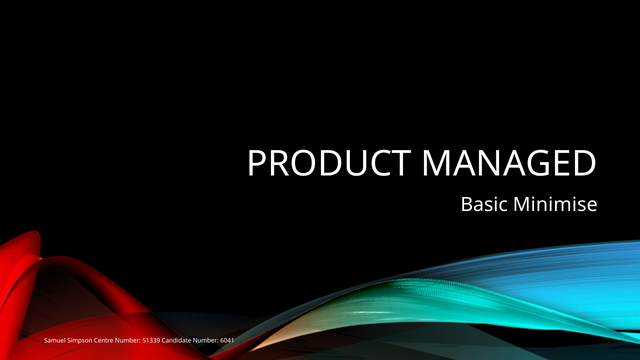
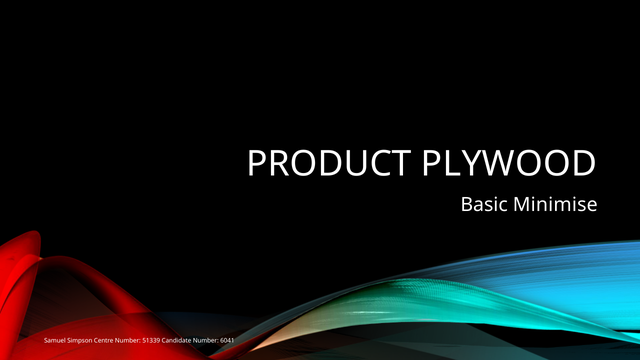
MANAGED: MANAGED -> PLYWOOD (509, 164)
